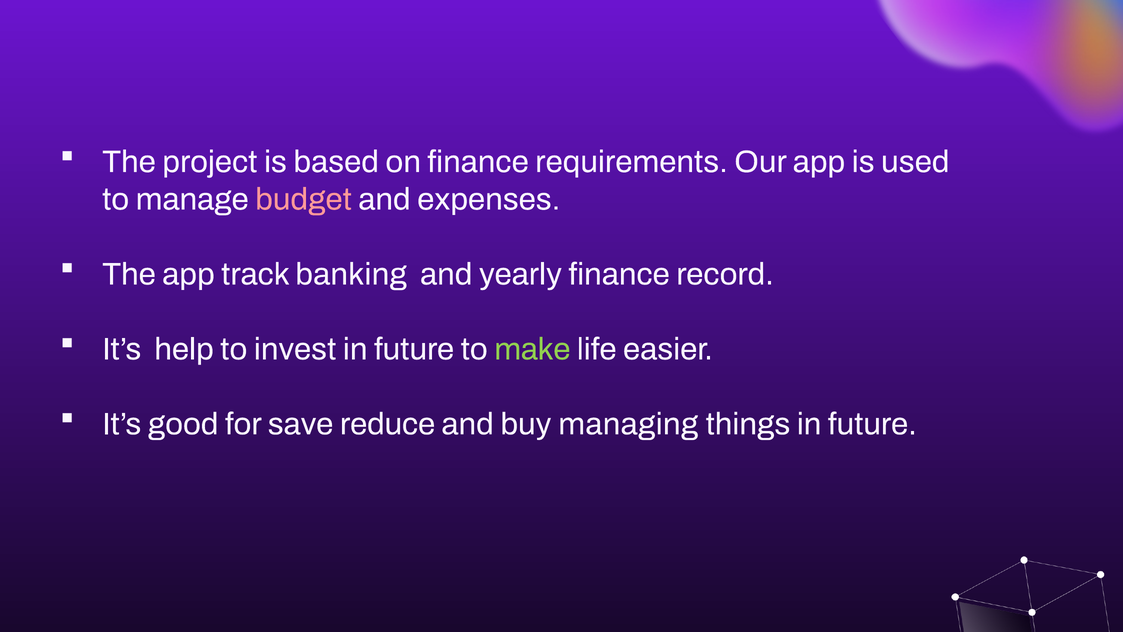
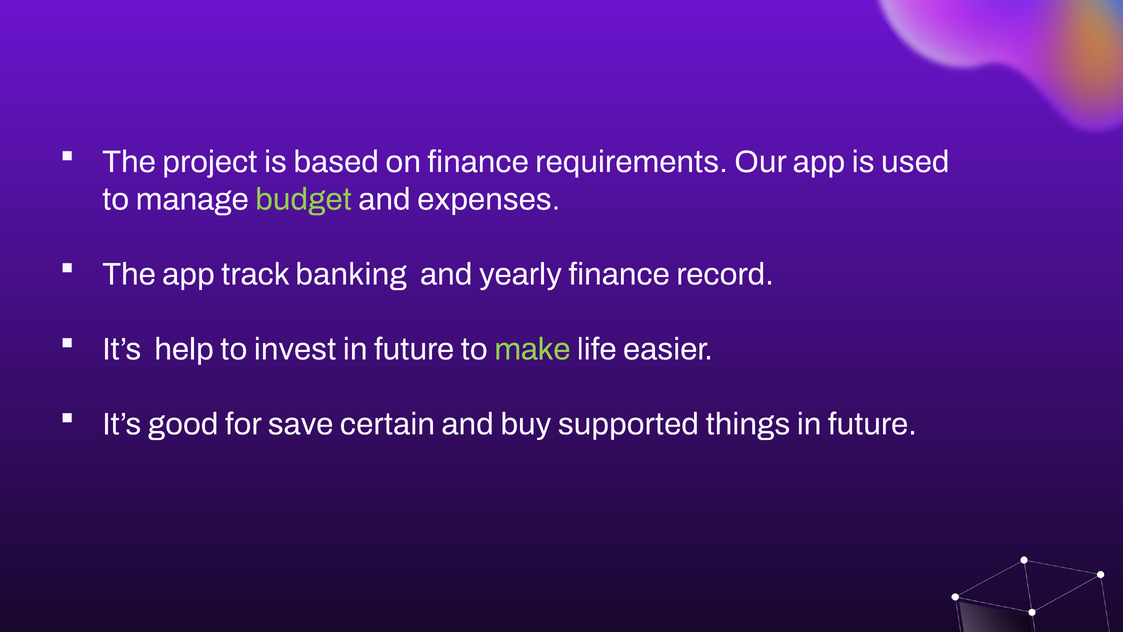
budget colour: pink -> light green (304, 199)
reduce: reduce -> certain (387, 424)
managing: managing -> supported (628, 424)
